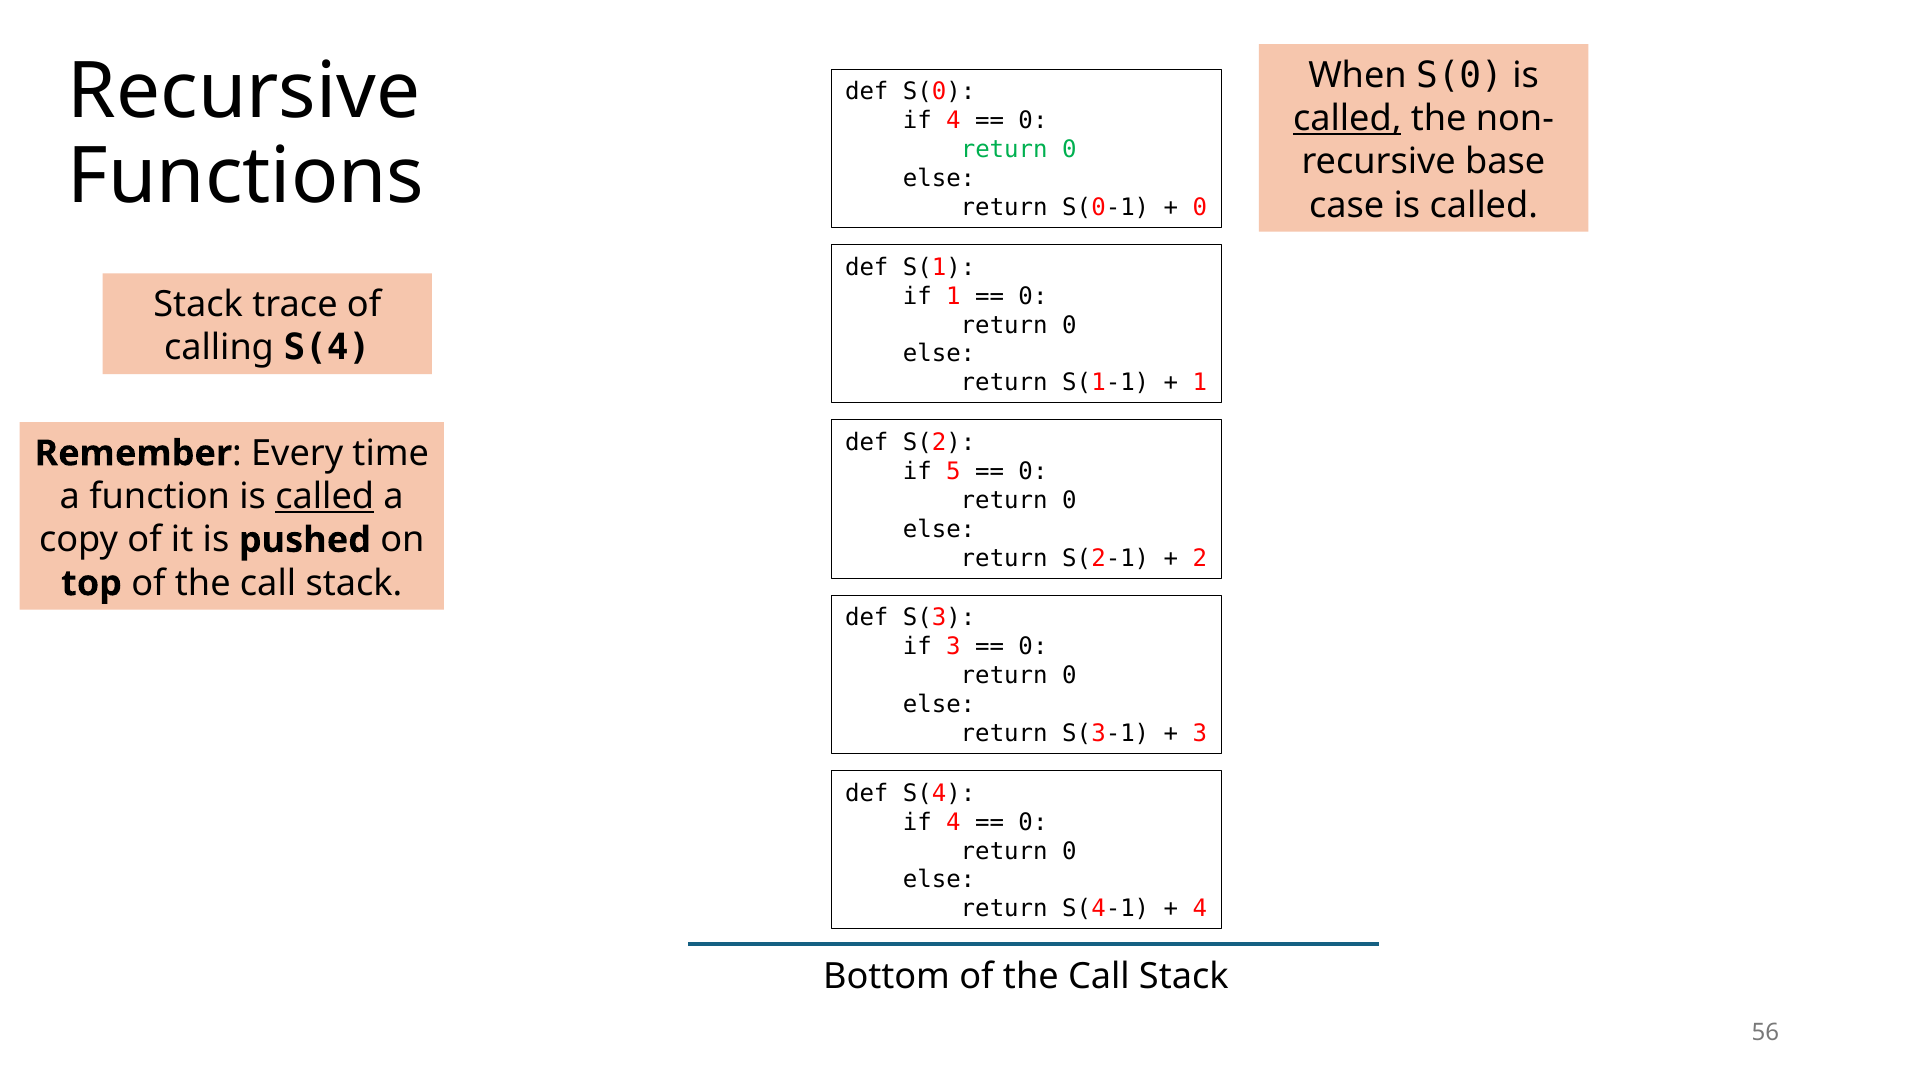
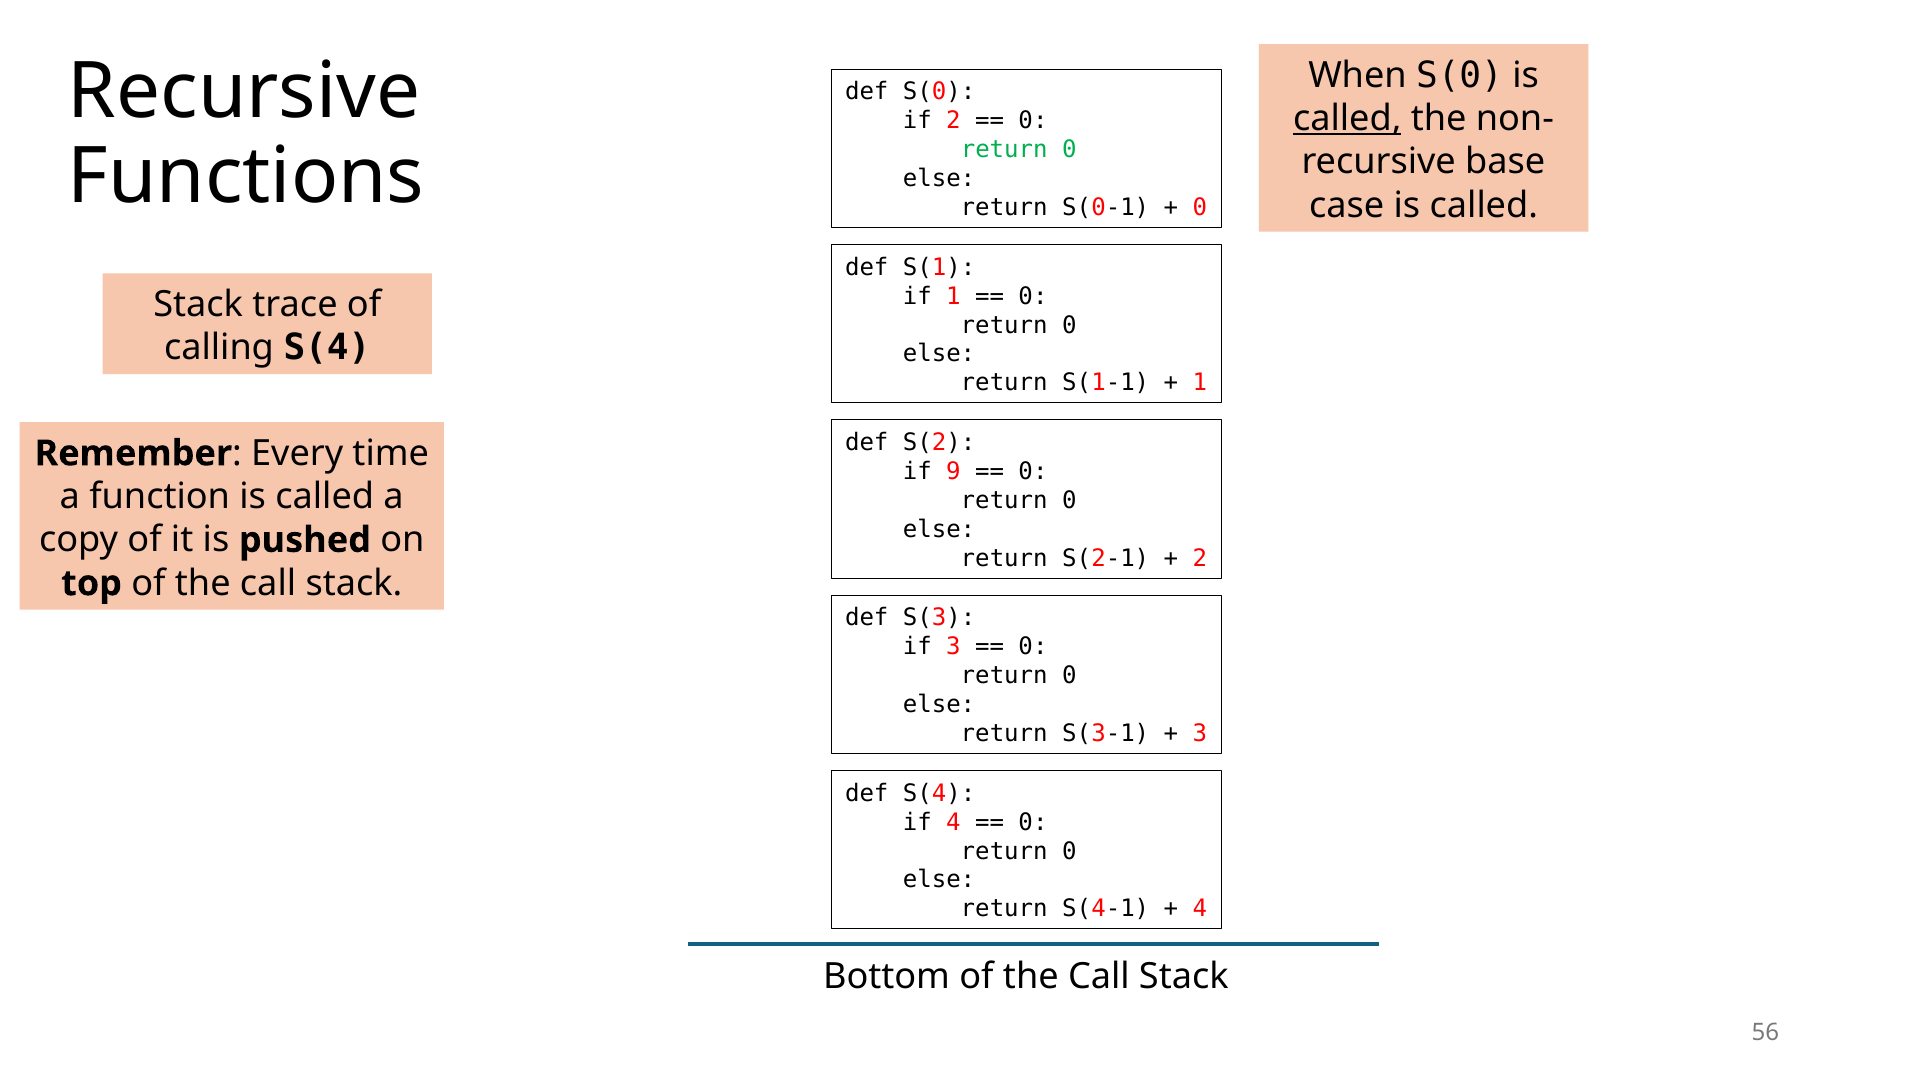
4: 4 -> 2 (953, 121)
5: 5 -> 9 (953, 472)
called underline: present -> none (325, 497)
